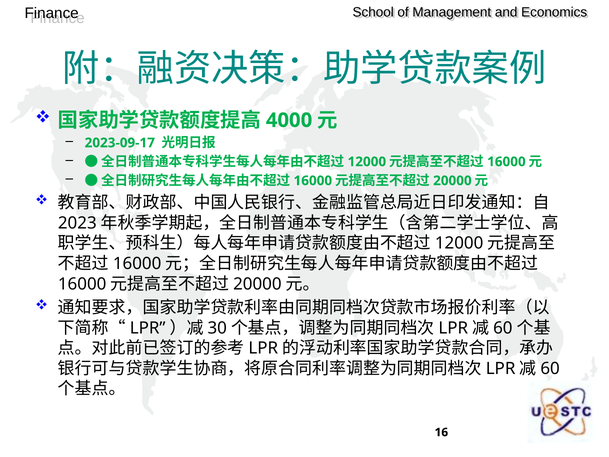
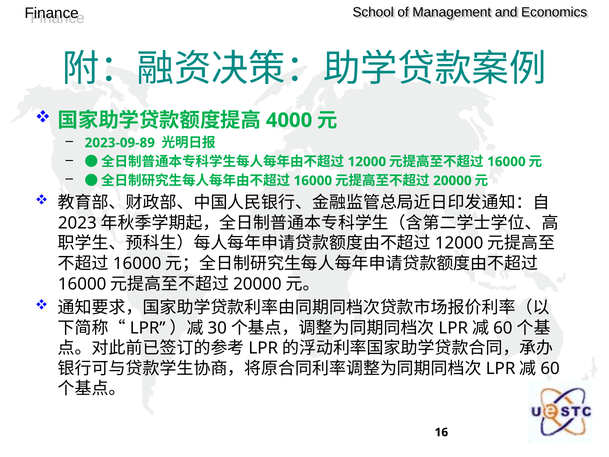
2023-09-17: 2023-09-17 -> 2023-09-89 (120, 143)
